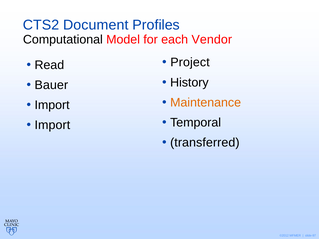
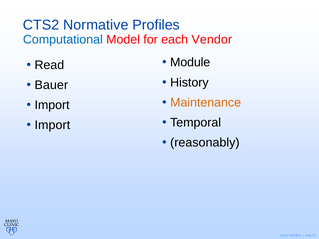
Document: Document -> Normative (96, 25)
Computational colour: black -> blue (63, 39)
Project: Project -> Module (190, 62)
transferred: transferred -> reasonably (205, 143)
